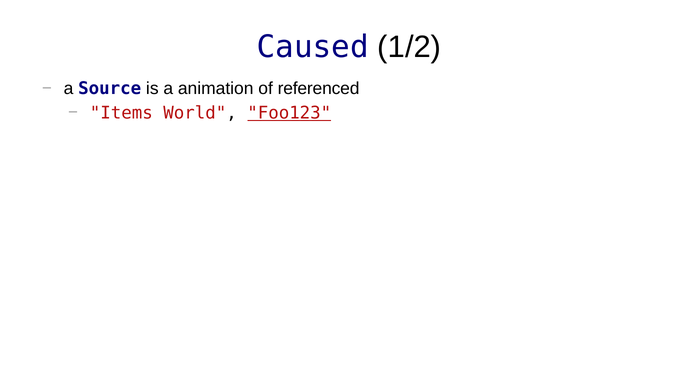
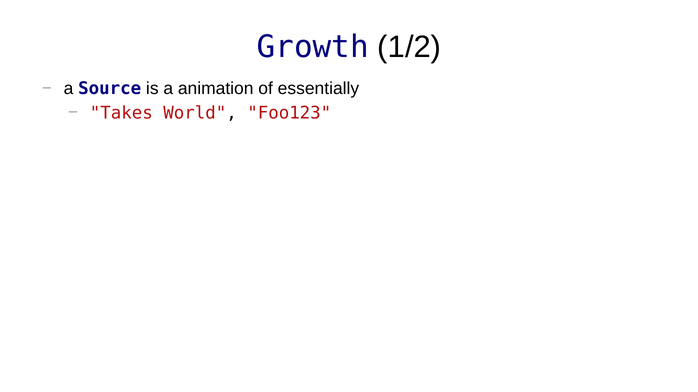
Caused: Caused -> Growth (313, 47)
referenced: referenced -> essentially (318, 89)
Items: Items -> Takes (121, 113)
Foo123 underline: present -> none (289, 113)
